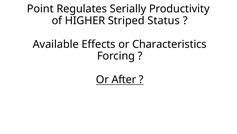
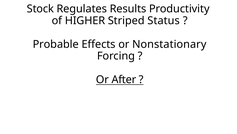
Point: Point -> Stock (40, 9)
Serially: Serially -> Results (128, 9)
Available: Available -> Probable (56, 44)
Characteristics: Characteristics -> Nonstationary (169, 44)
